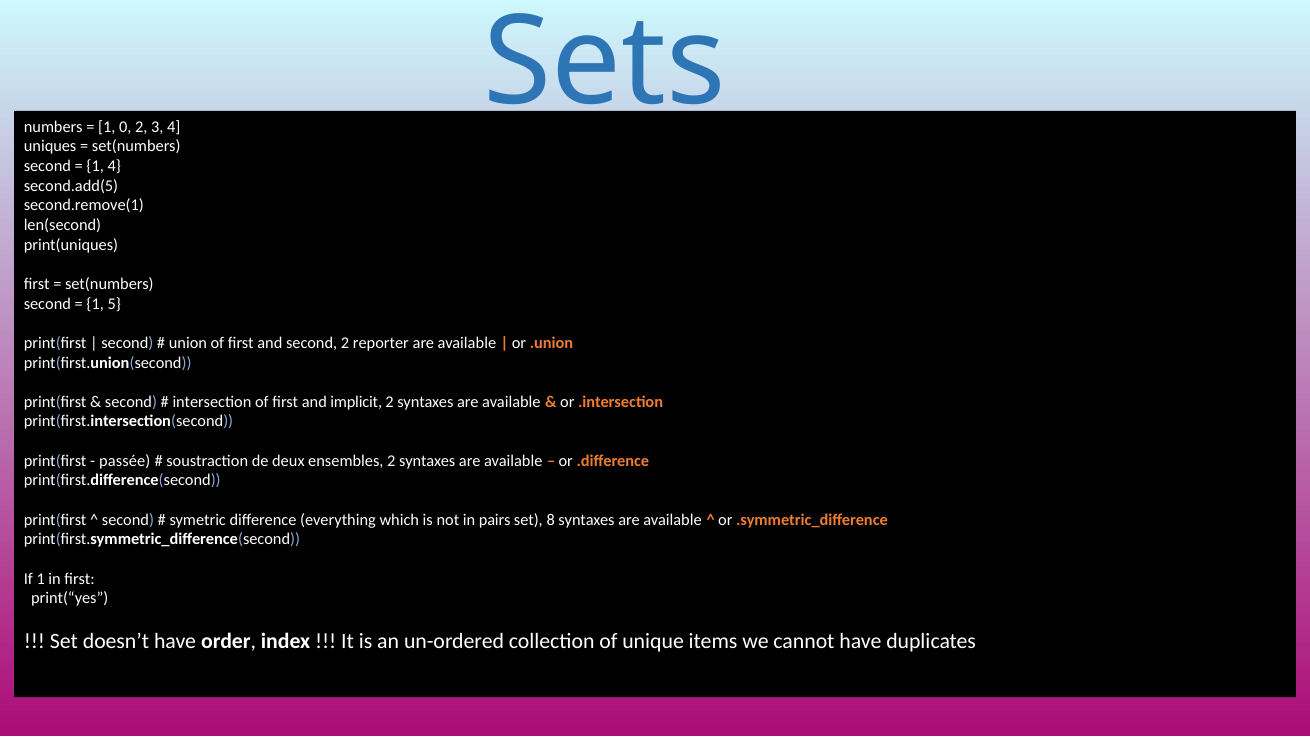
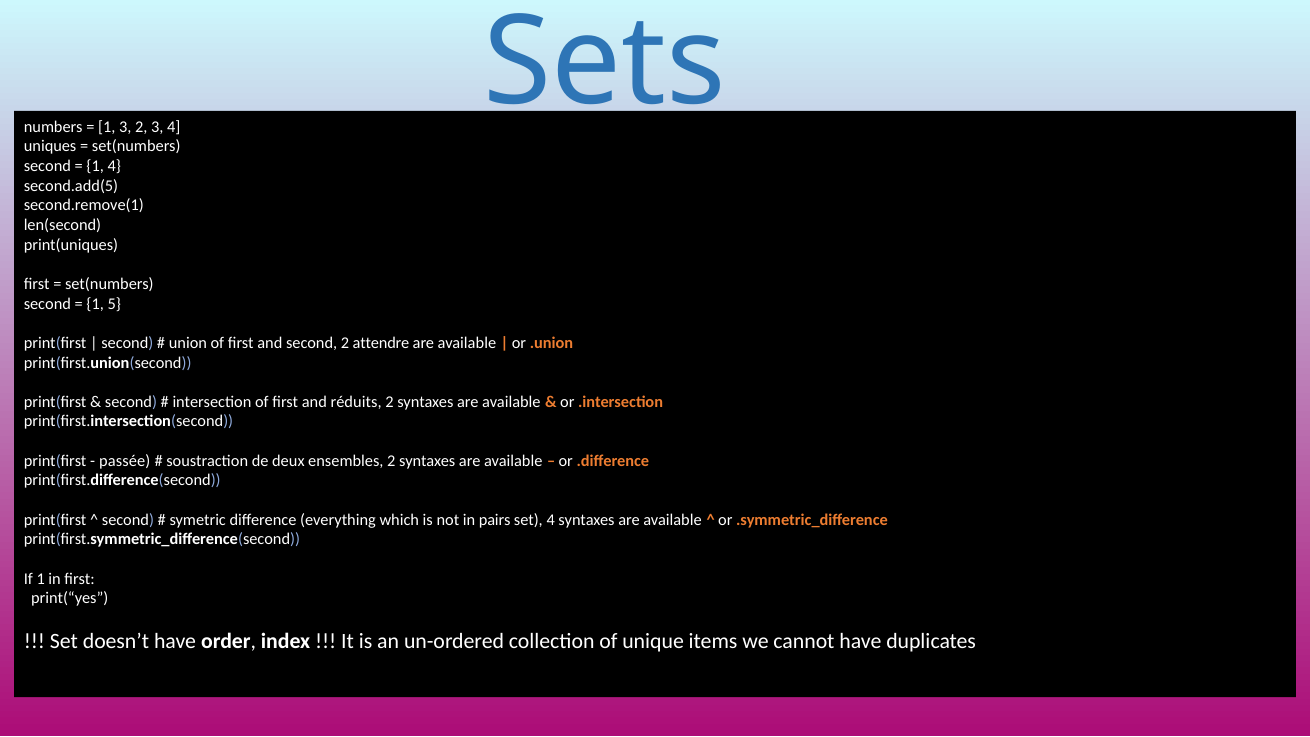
1 0: 0 -> 3 (125, 127)
reporter: reporter -> attendre (381, 343)
implicit: implicit -> réduits (356, 402)
set 8: 8 -> 4 (551, 520)
